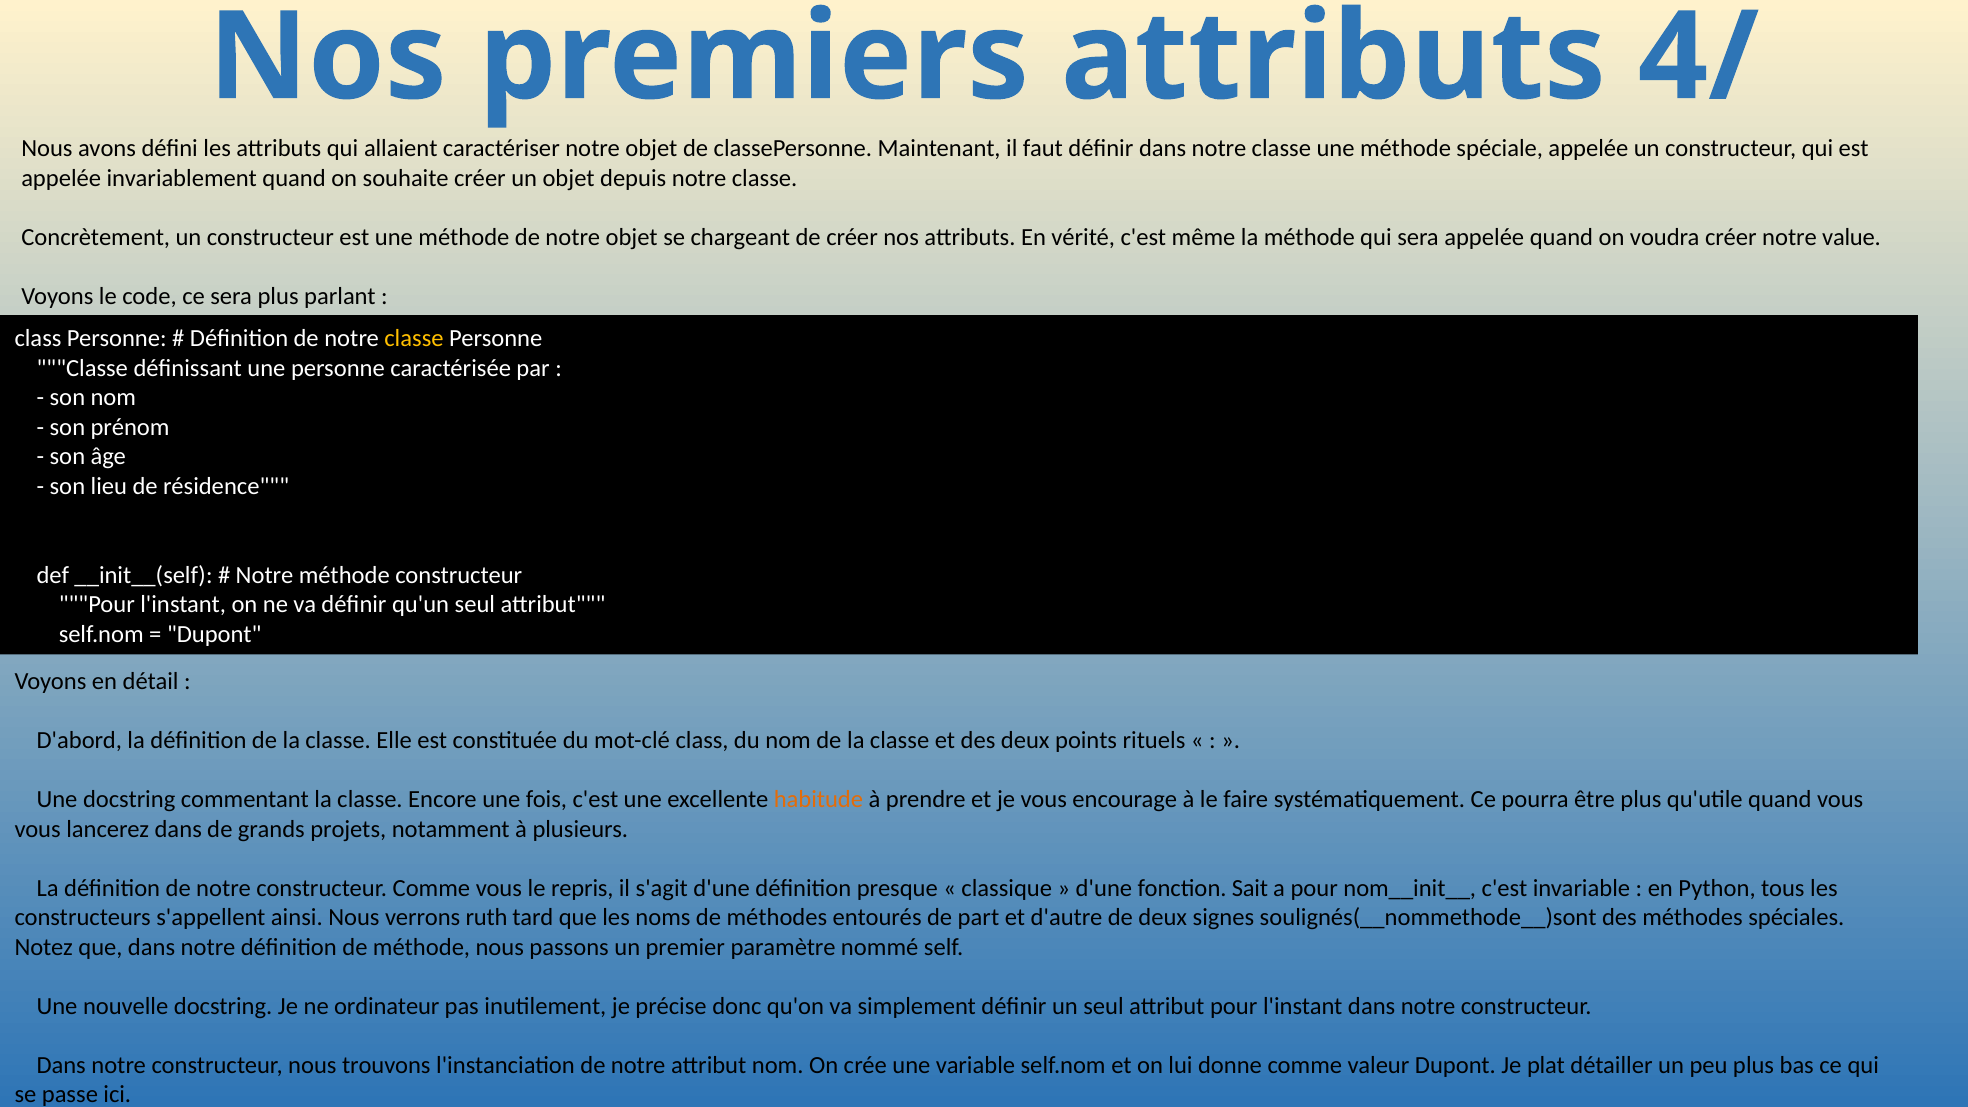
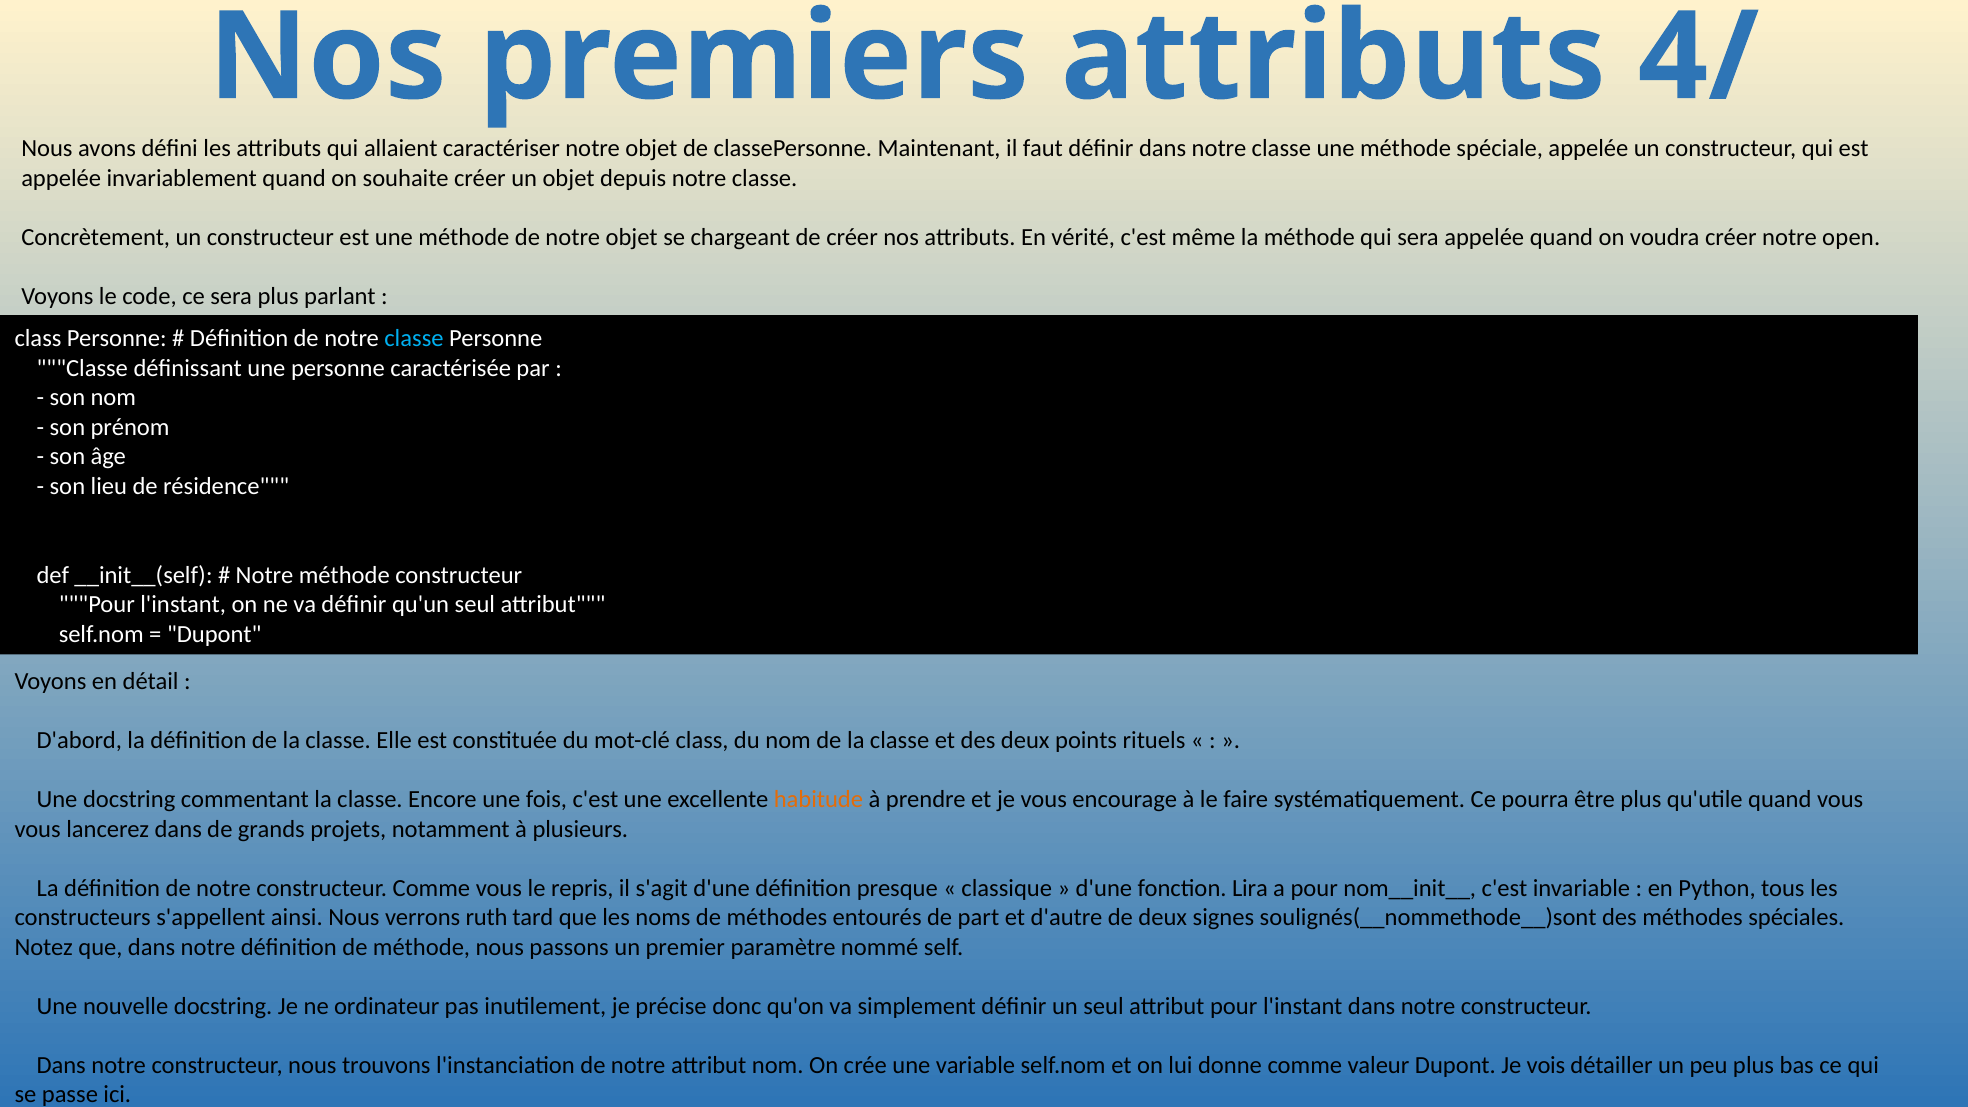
value: value -> open (1851, 237)
classe colour: yellow -> light blue (414, 339)
Sait: Sait -> Lira (1250, 888)
plat: plat -> vois (1546, 1065)
